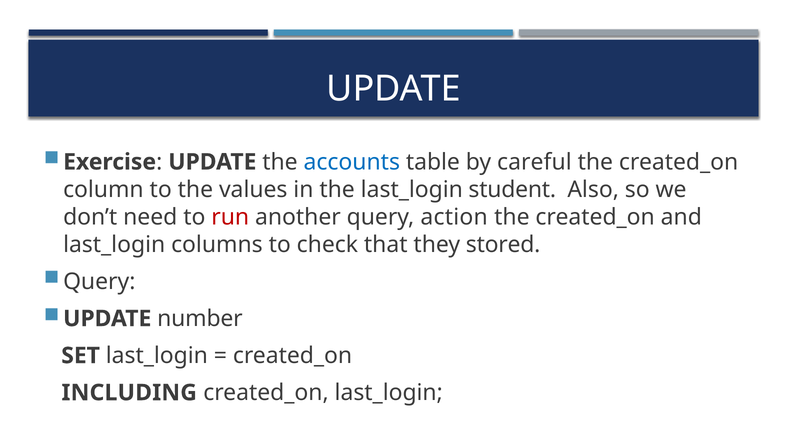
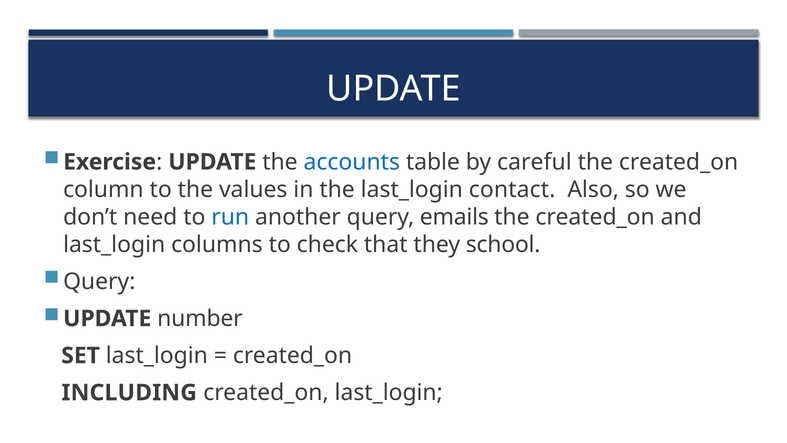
student: student -> contact (512, 189)
run colour: red -> blue (230, 217)
action: action -> emails (454, 217)
stored: stored -> school (503, 244)
